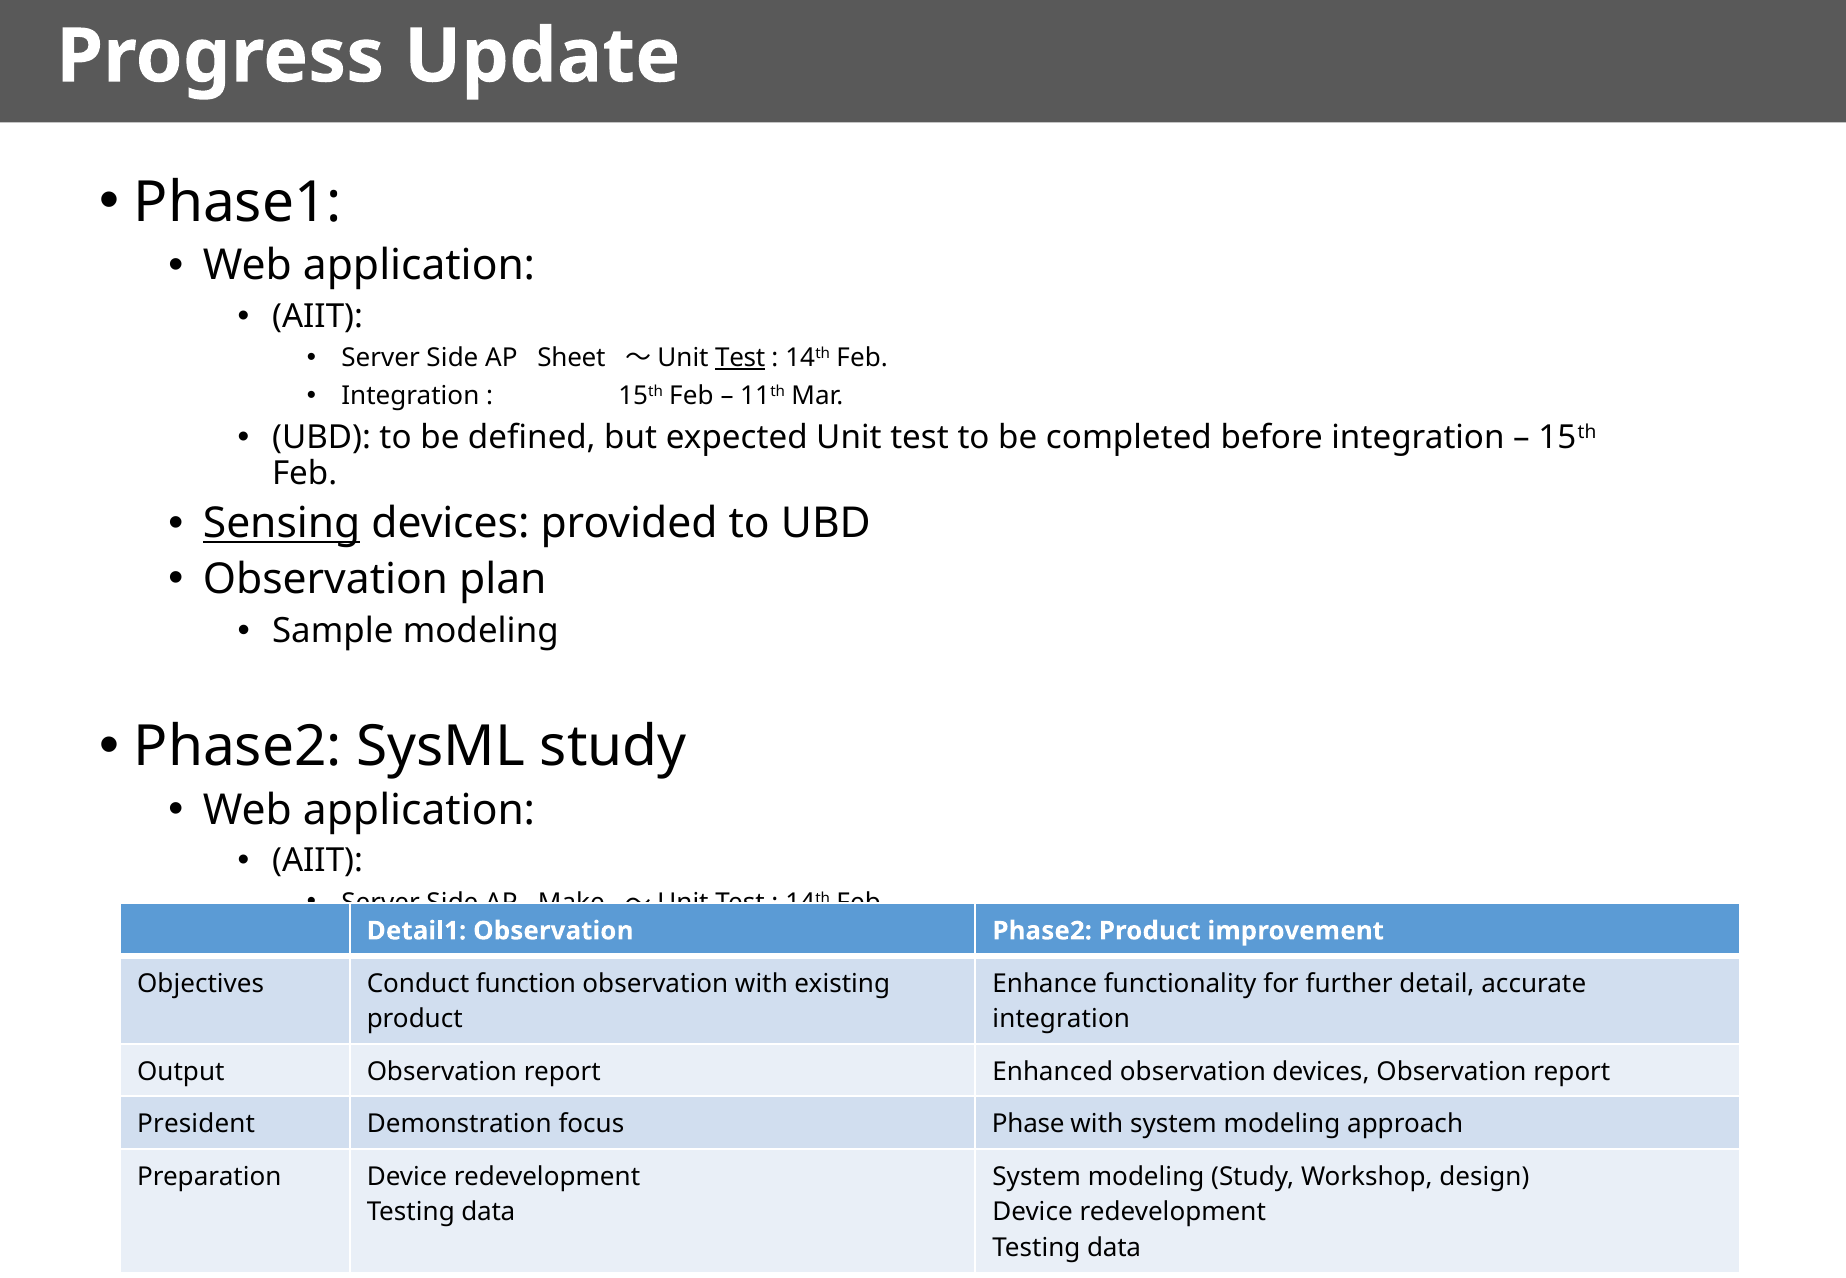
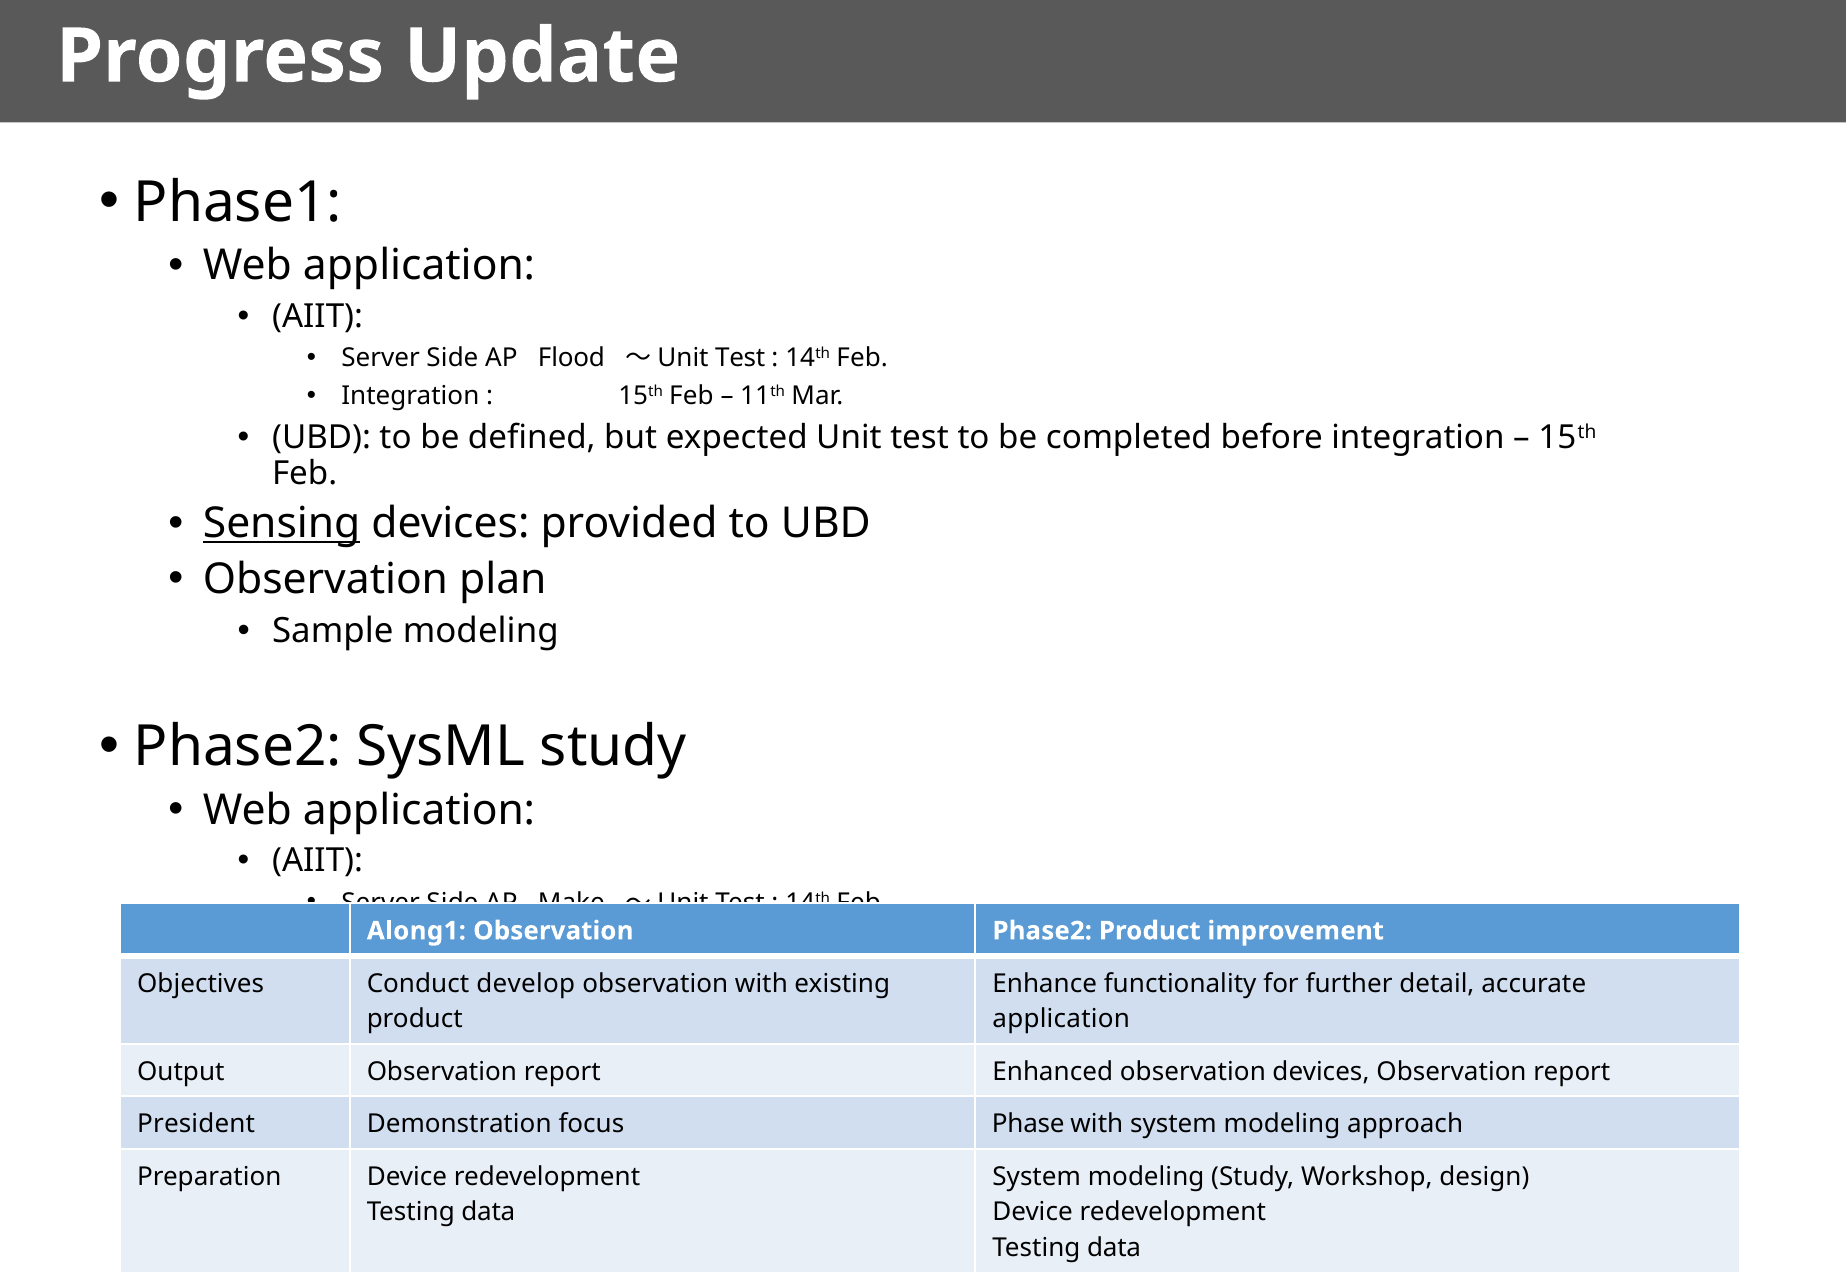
Sheet: Sheet -> Flood (571, 358)
Test underline: present -> none (740, 358)
Detail1: Detail1 -> Along1 (416, 931)
function: function -> develop (526, 983)
integration: integration -> application (1061, 1019)
